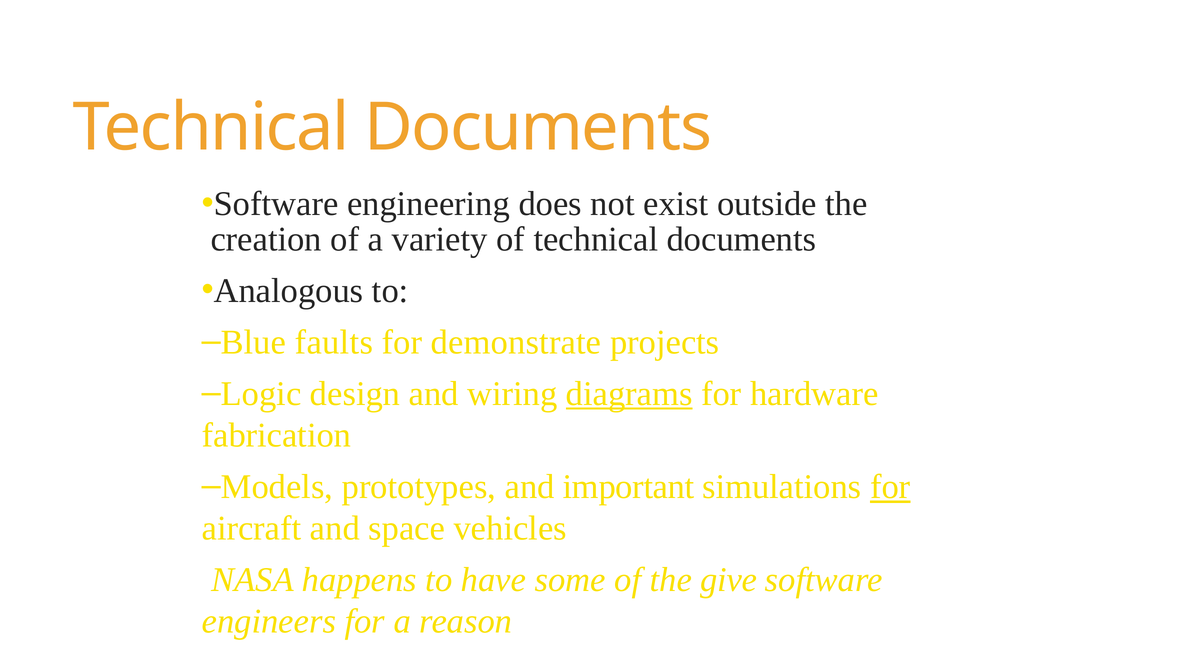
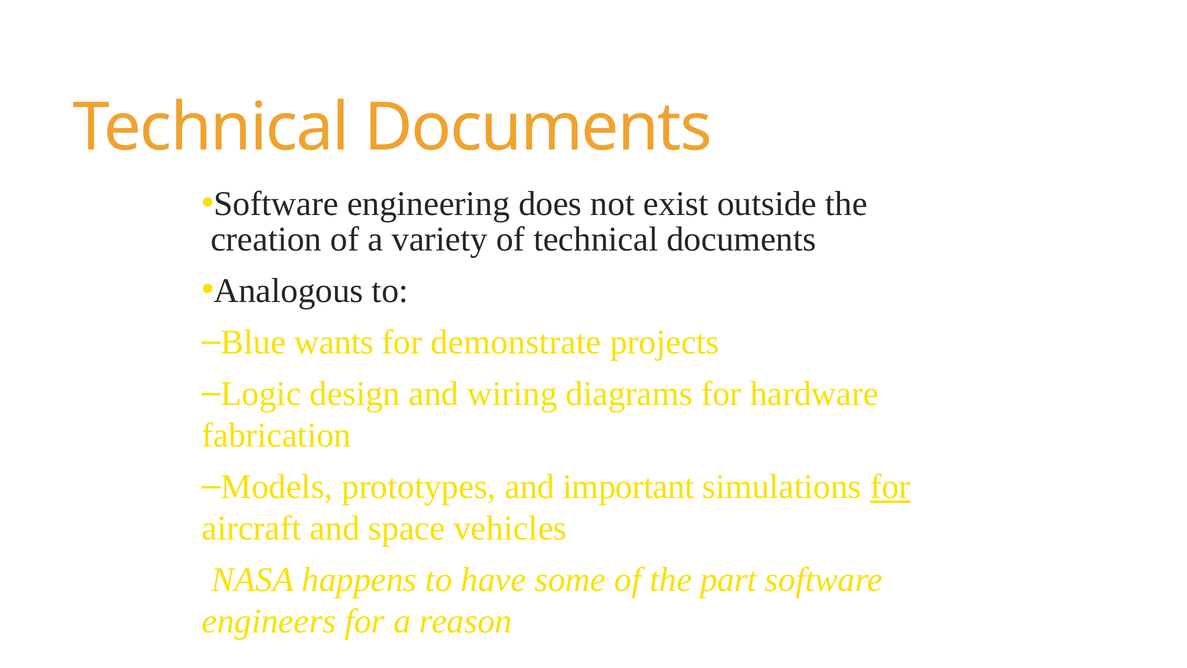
faults: faults -> wants (334, 342)
diagrams underline: present -> none (629, 394)
give: give -> part (729, 580)
